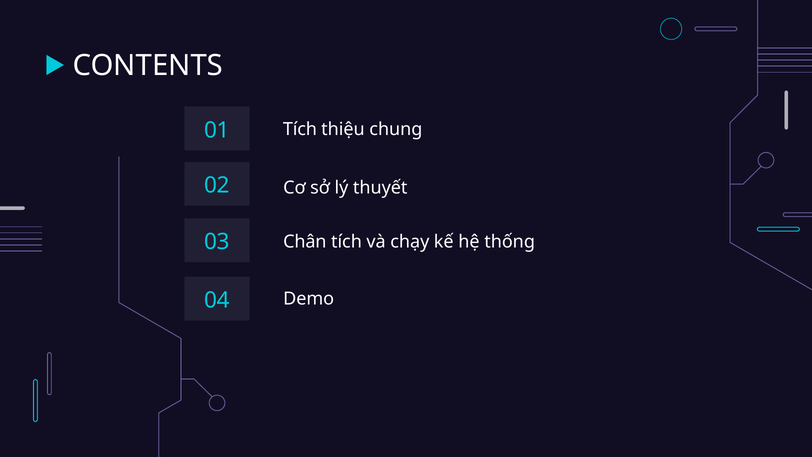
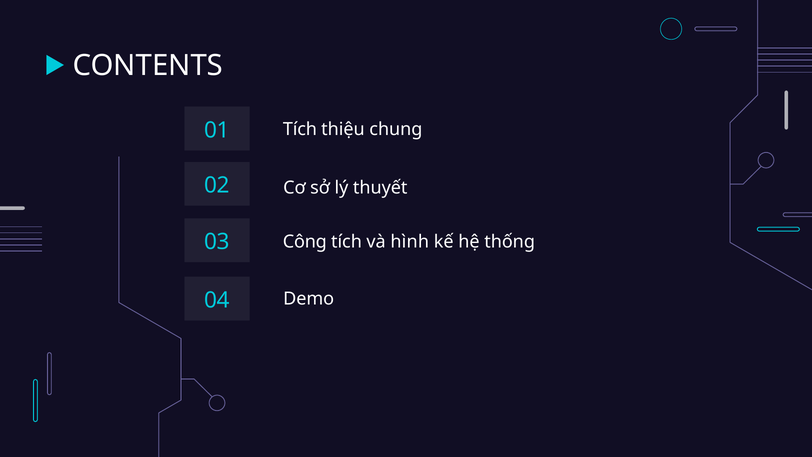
Chân: Chân -> Công (305, 242)
chạy: chạy -> hình (410, 242)
